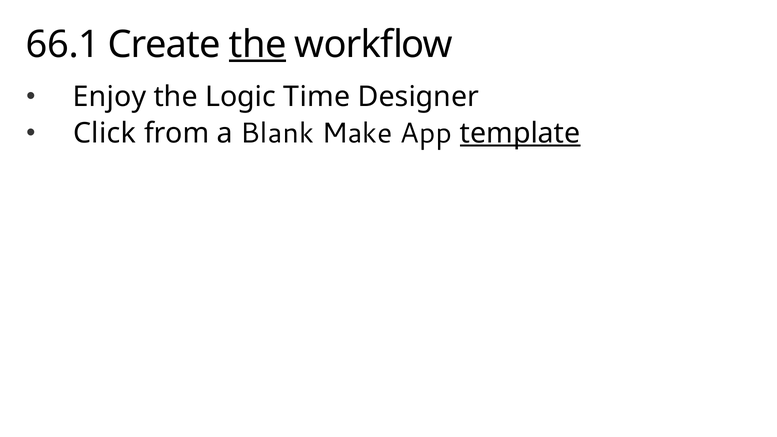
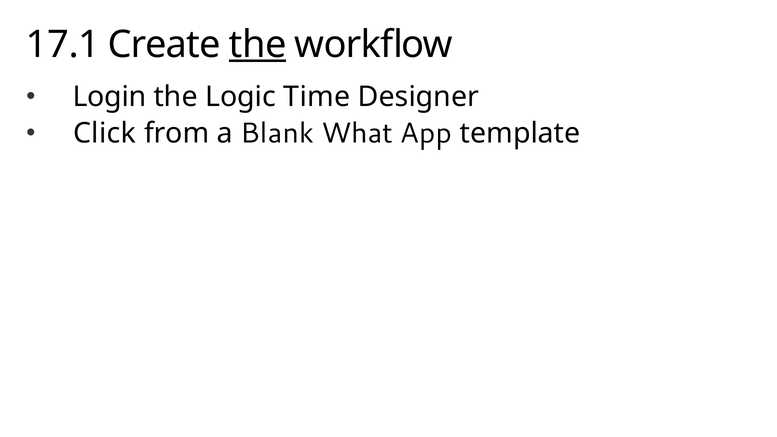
66.1: 66.1 -> 17.1 (63, 44)
Enjoy: Enjoy -> Login (110, 97)
Make: Make -> What (357, 133)
template underline: present -> none (520, 133)
